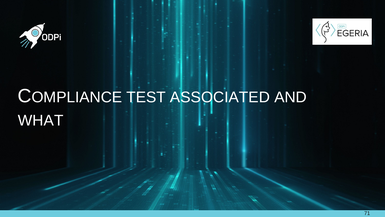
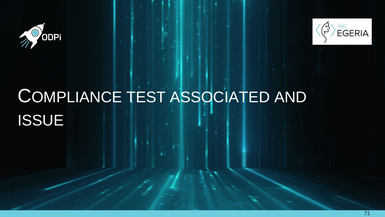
WHAT: WHAT -> ISSUE (41, 120)
